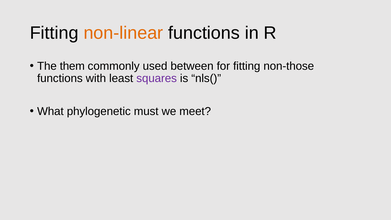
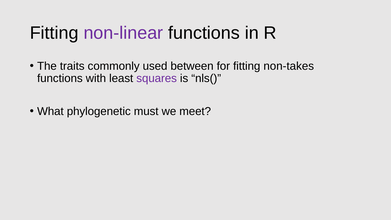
non-linear colour: orange -> purple (123, 33)
them: them -> traits (72, 66)
non-those: non-those -> non-takes (289, 66)
